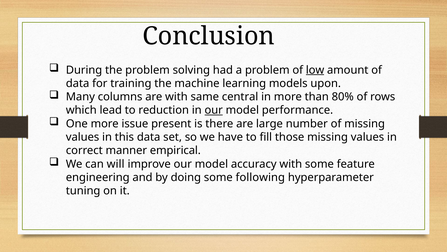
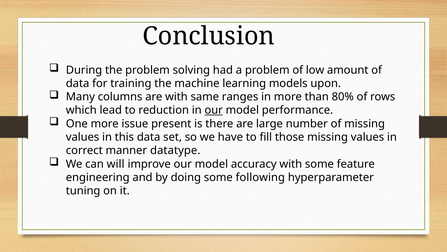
low underline: present -> none (315, 70)
central: central -> ranges (240, 97)
empirical: empirical -> datatype (175, 150)
